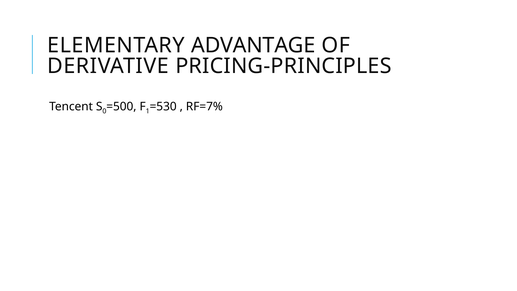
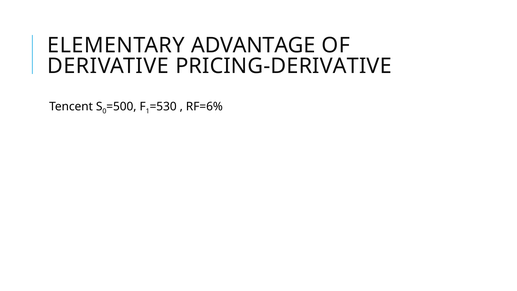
PRICING-PRINCIPLES: PRICING-PRINCIPLES -> PRICING-DERIVATIVE (284, 66)
RF=7%: RF=7% -> RF=6% (204, 107)
